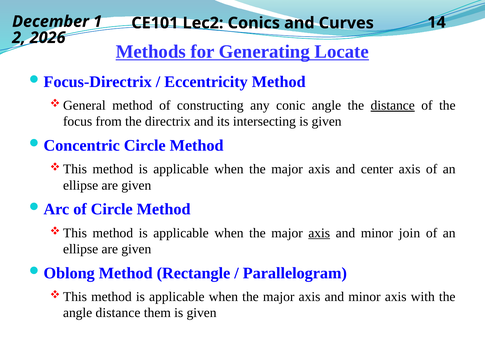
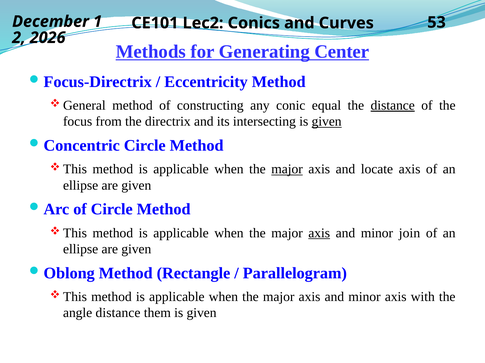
14: 14 -> 53 (437, 22)
Locate: Locate -> Center (342, 52)
conic angle: angle -> equal (326, 106)
given underline: none -> present (327, 122)
major underline: none -> present (287, 170)
center: center -> locate (377, 170)
